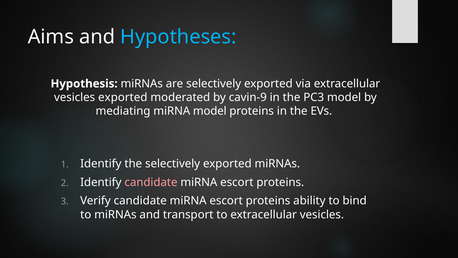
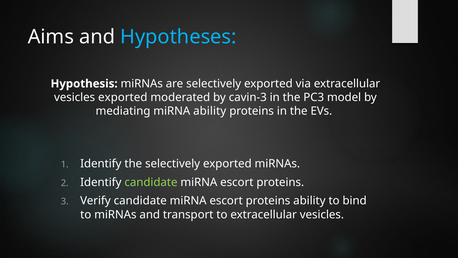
cavin-9: cavin-9 -> cavin-3 (248, 97)
miRNA model: model -> ability (210, 111)
candidate colour: pink -> light green (151, 182)
